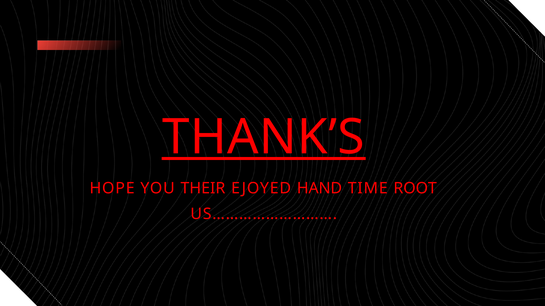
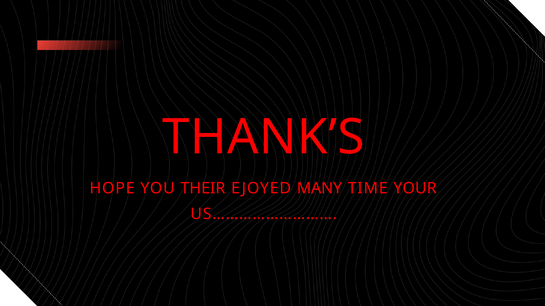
THANK’S underline: present -> none (263, 138)
HAND: HAND -> MANY (319, 189)
ROOT: ROOT -> YOUR (415, 189)
